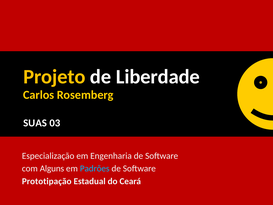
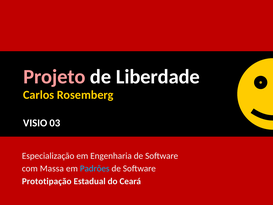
Projeto colour: yellow -> pink (54, 77)
SUAS: SUAS -> VISIO (35, 123)
Alguns: Alguns -> Massa (52, 168)
